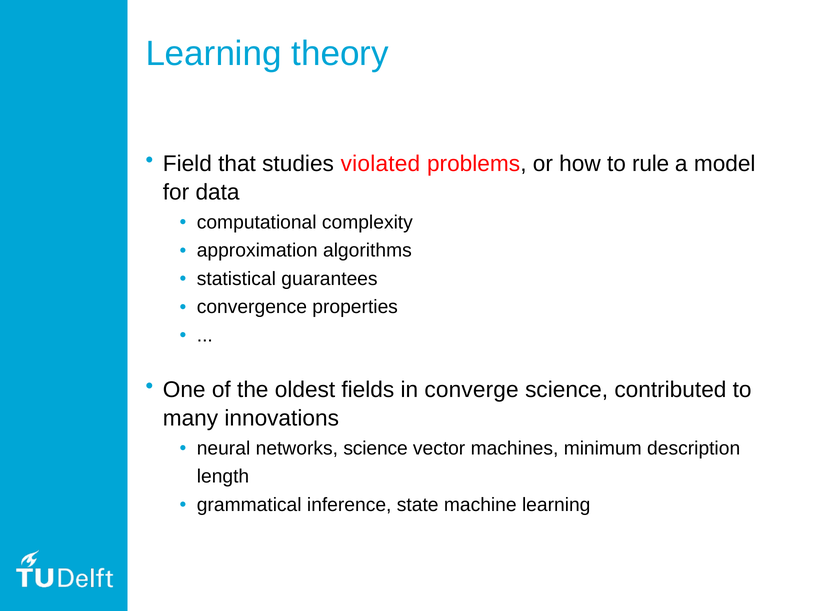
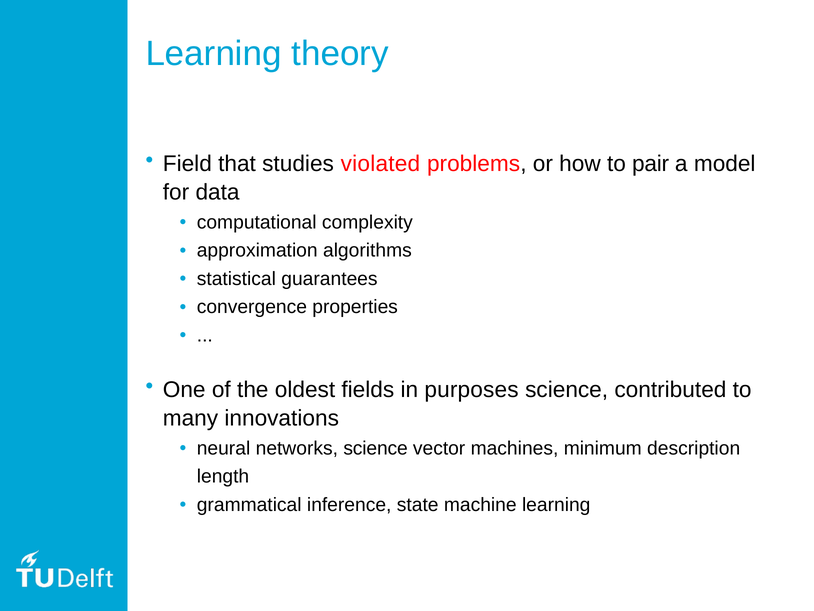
rule: rule -> pair (651, 164)
converge: converge -> purposes (472, 390)
